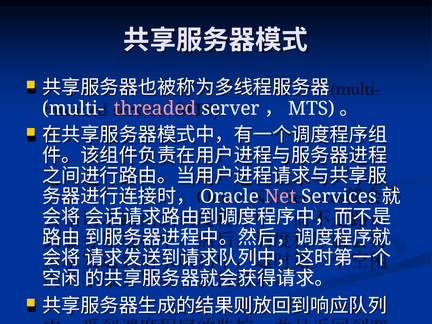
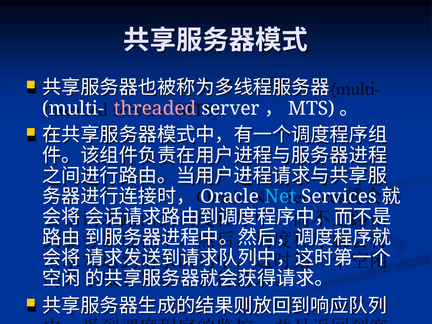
Net colour: pink -> light blue (280, 196)
